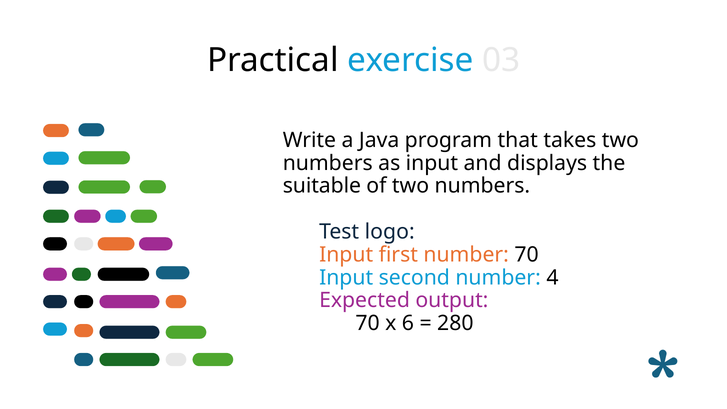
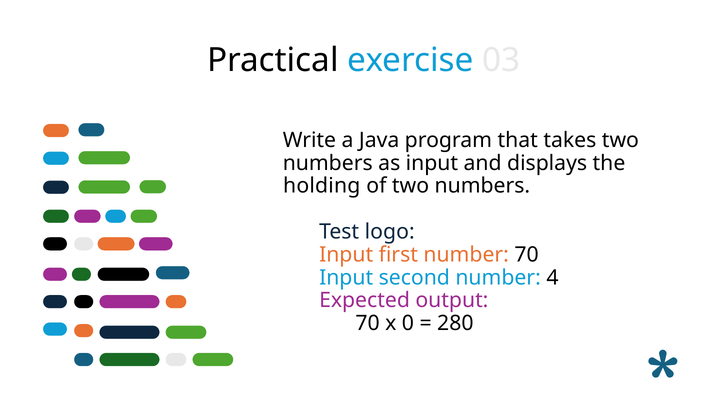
suitable: suitable -> holding (322, 186)
6: 6 -> 0 (408, 323)
